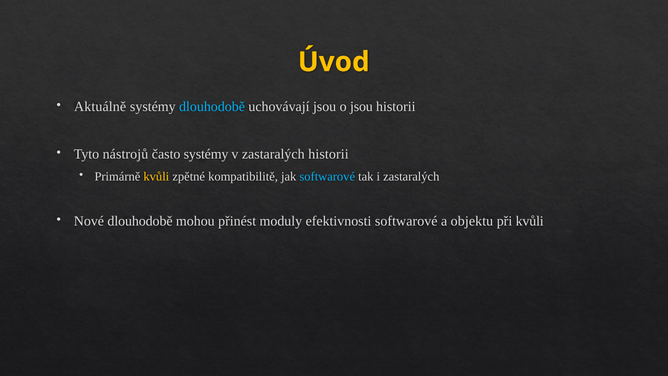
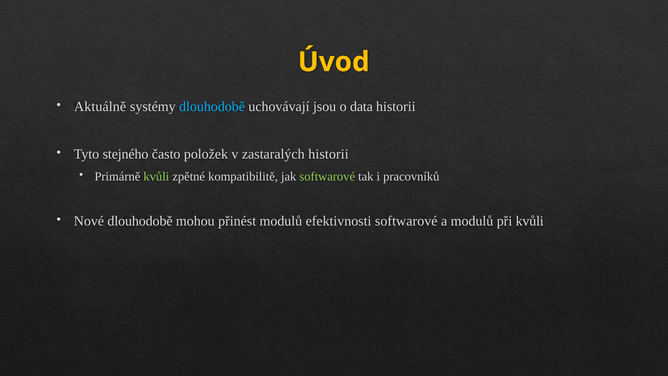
o jsou: jsou -> data (361, 107)
nástrojů: nástrojů -> stejného (126, 154)
často systémy: systémy -> položek (206, 154)
kvůli colour: yellow -> light green (156, 177)
softwarové colour: light blue -> light green (327, 177)
i zastaralých: zastaralých -> pracovníků (411, 177)
přinést moduly: moduly -> modulů (281, 221)
a objektu: objektu -> modulů (472, 221)
